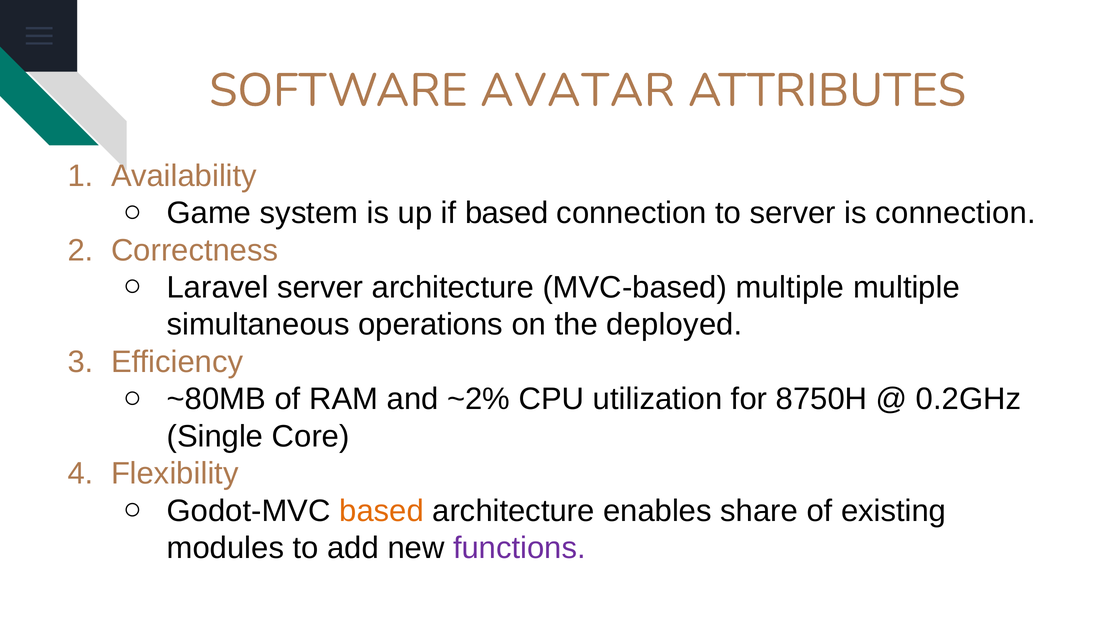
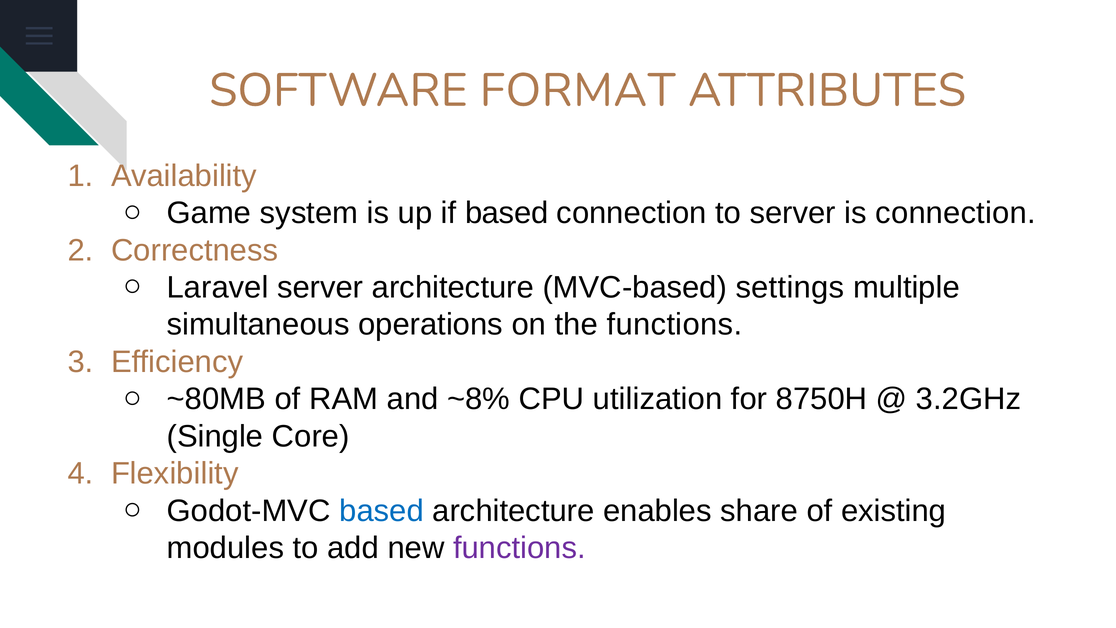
AVATAR: AVATAR -> FORMAT (578, 90)
MVC-based multiple: multiple -> settings (790, 287)
the deployed: deployed -> functions (674, 325)
~2%: ~2% -> ~8% (479, 399)
0.2GHz: 0.2GHz -> 3.2GHz (969, 399)
based colour: orange -> blue (382, 511)
